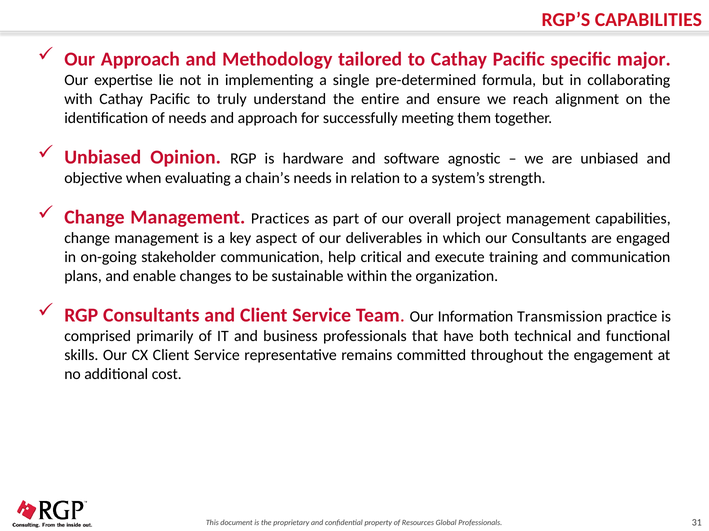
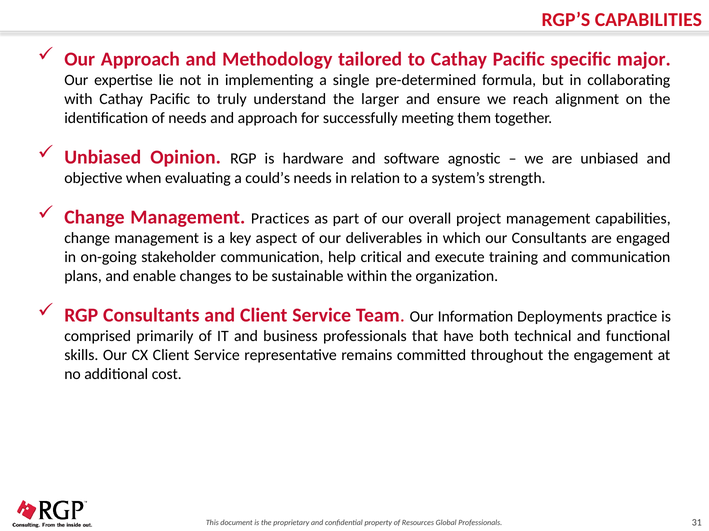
entire: entire -> larger (380, 99)
chain’s: chain’s -> could’s (268, 178)
Transmission: Transmission -> Deployments (560, 317)
